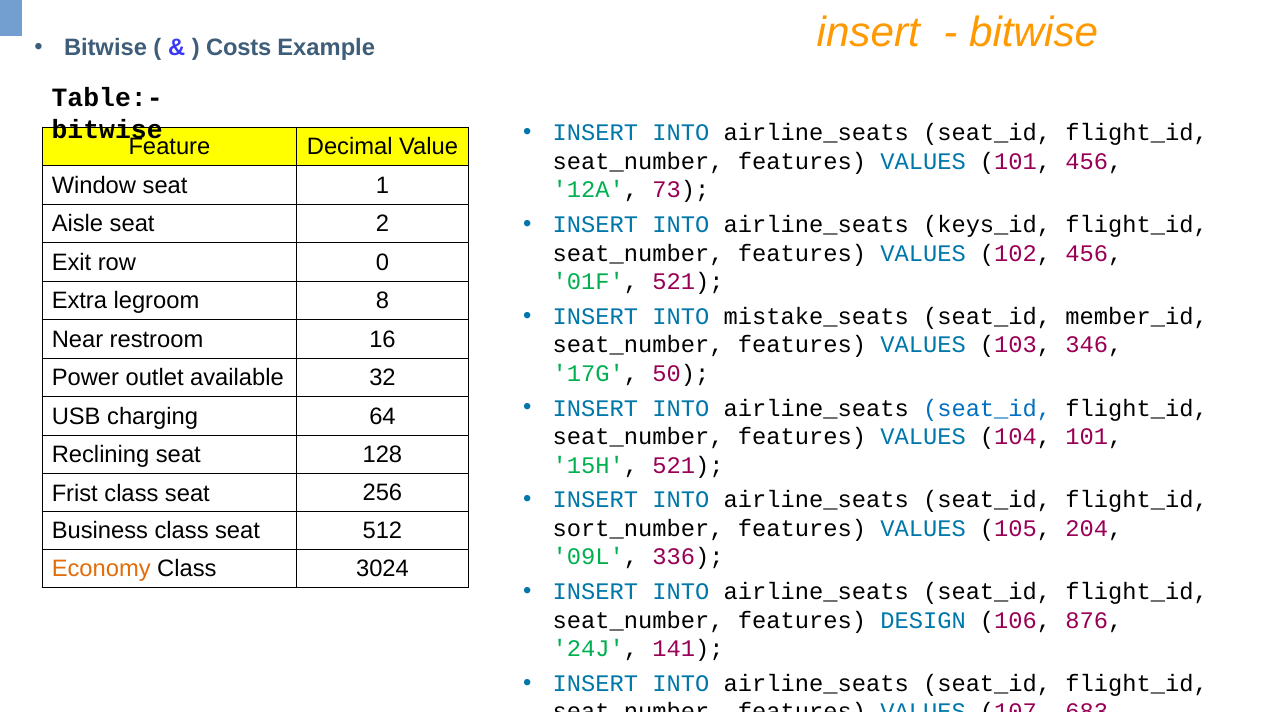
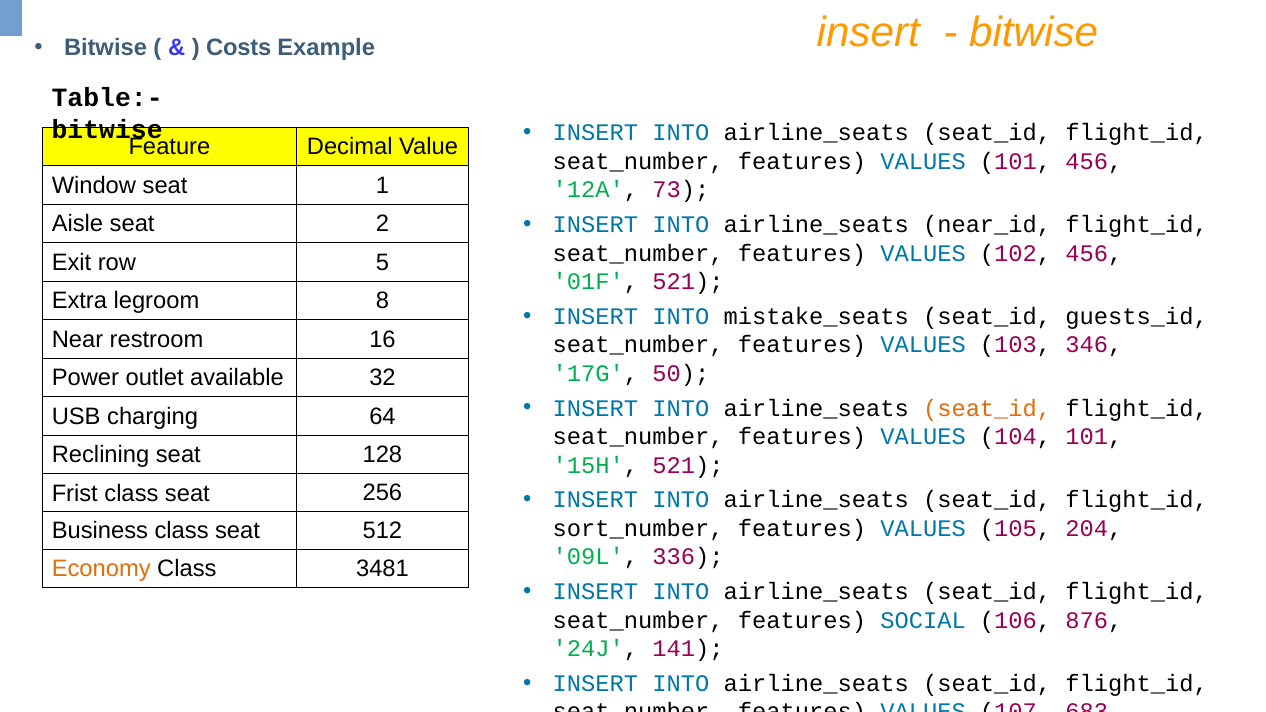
keys_id: keys_id -> near_id (987, 225)
0: 0 -> 5 (383, 263)
member_id: member_id -> guests_id (1137, 317)
seat_id colour: blue -> orange (987, 408)
3024: 3024 -> 3481 (383, 568)
DESIGN: DESIGN -> SOCIAL (923, 620)
